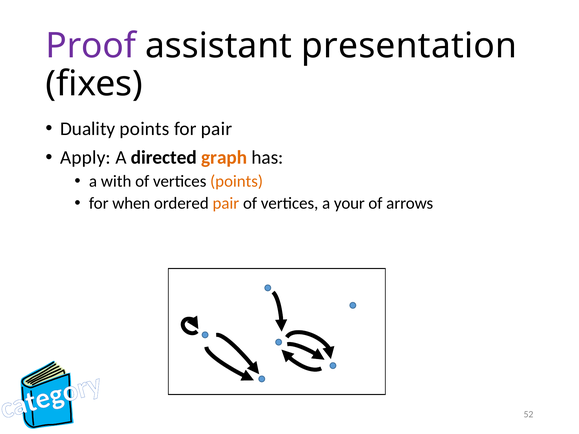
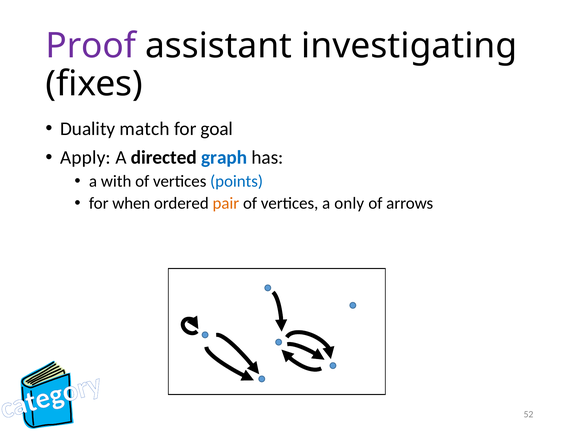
presentation: presentation -> investigating (409, 46)
Duality points: points -> match (145, 129)
for pair: pair -> goal (217, 129)
graph colour: orange -> blue (224, 158)
points colour: orange -> blue (237, 181)
your: your -> only (349, 203)
